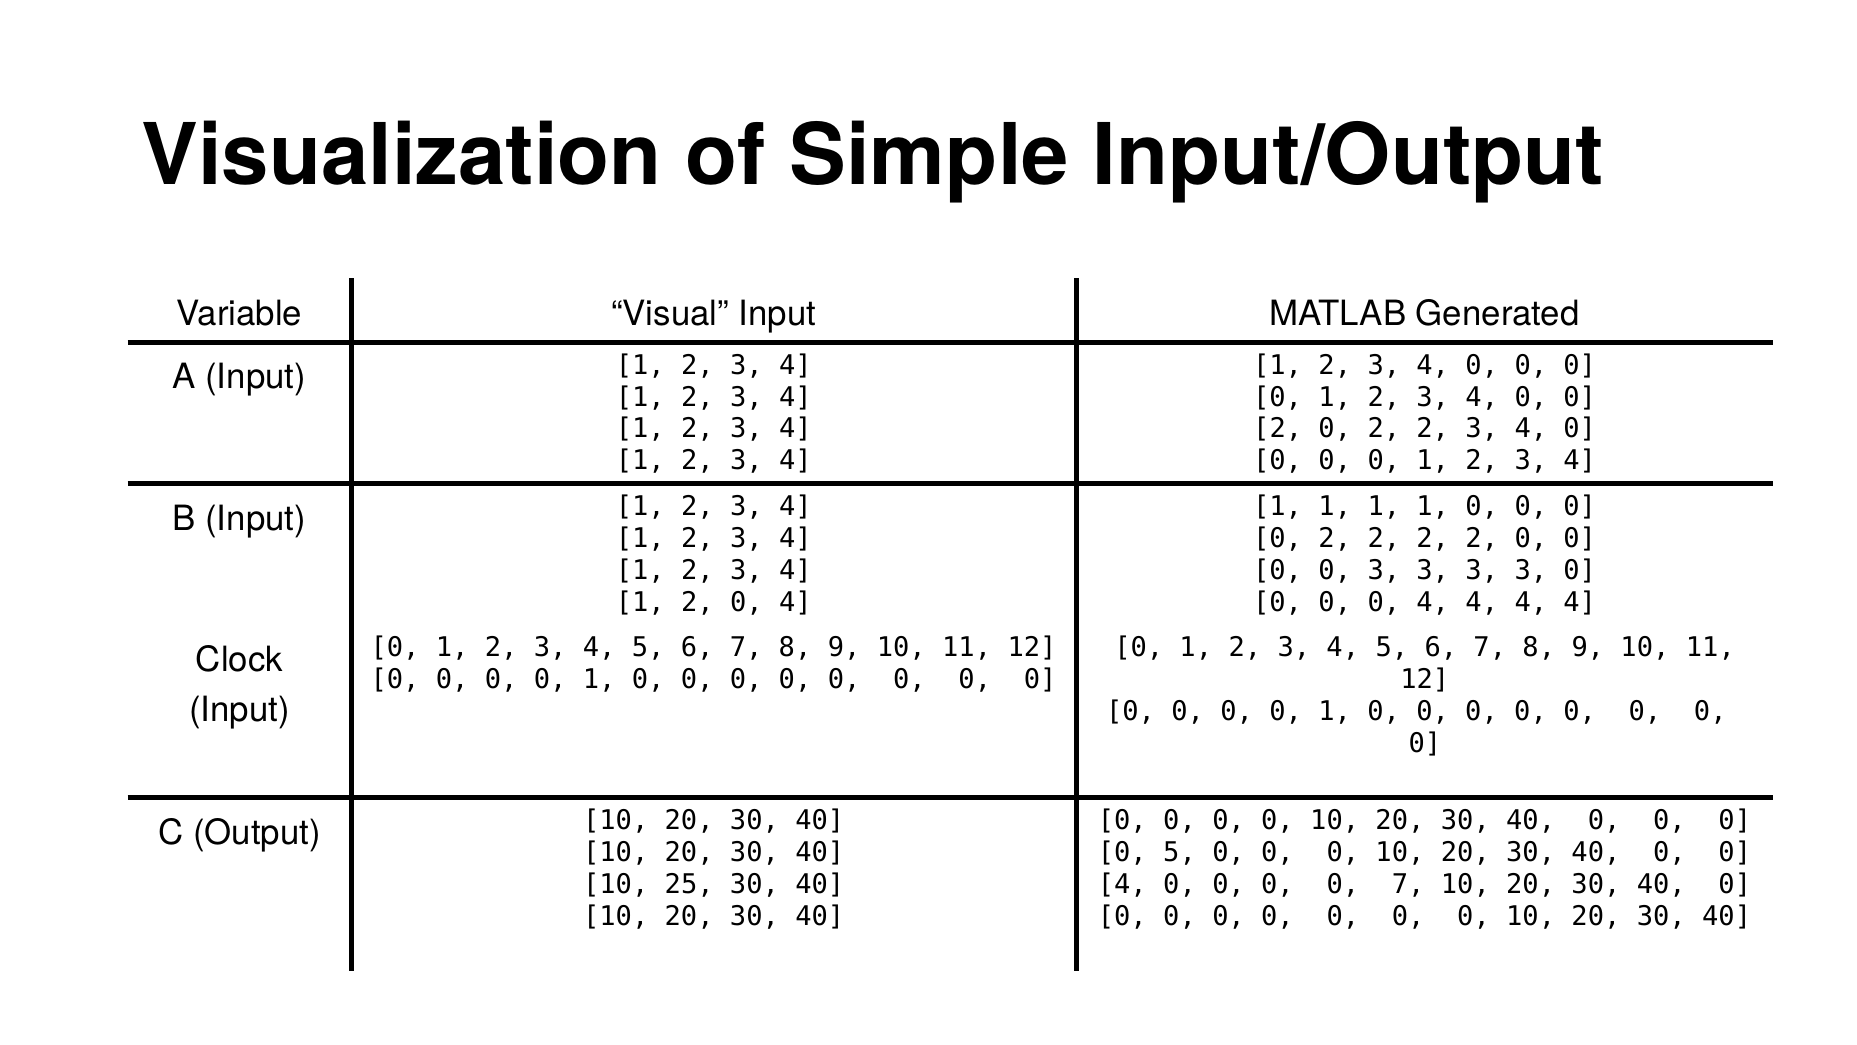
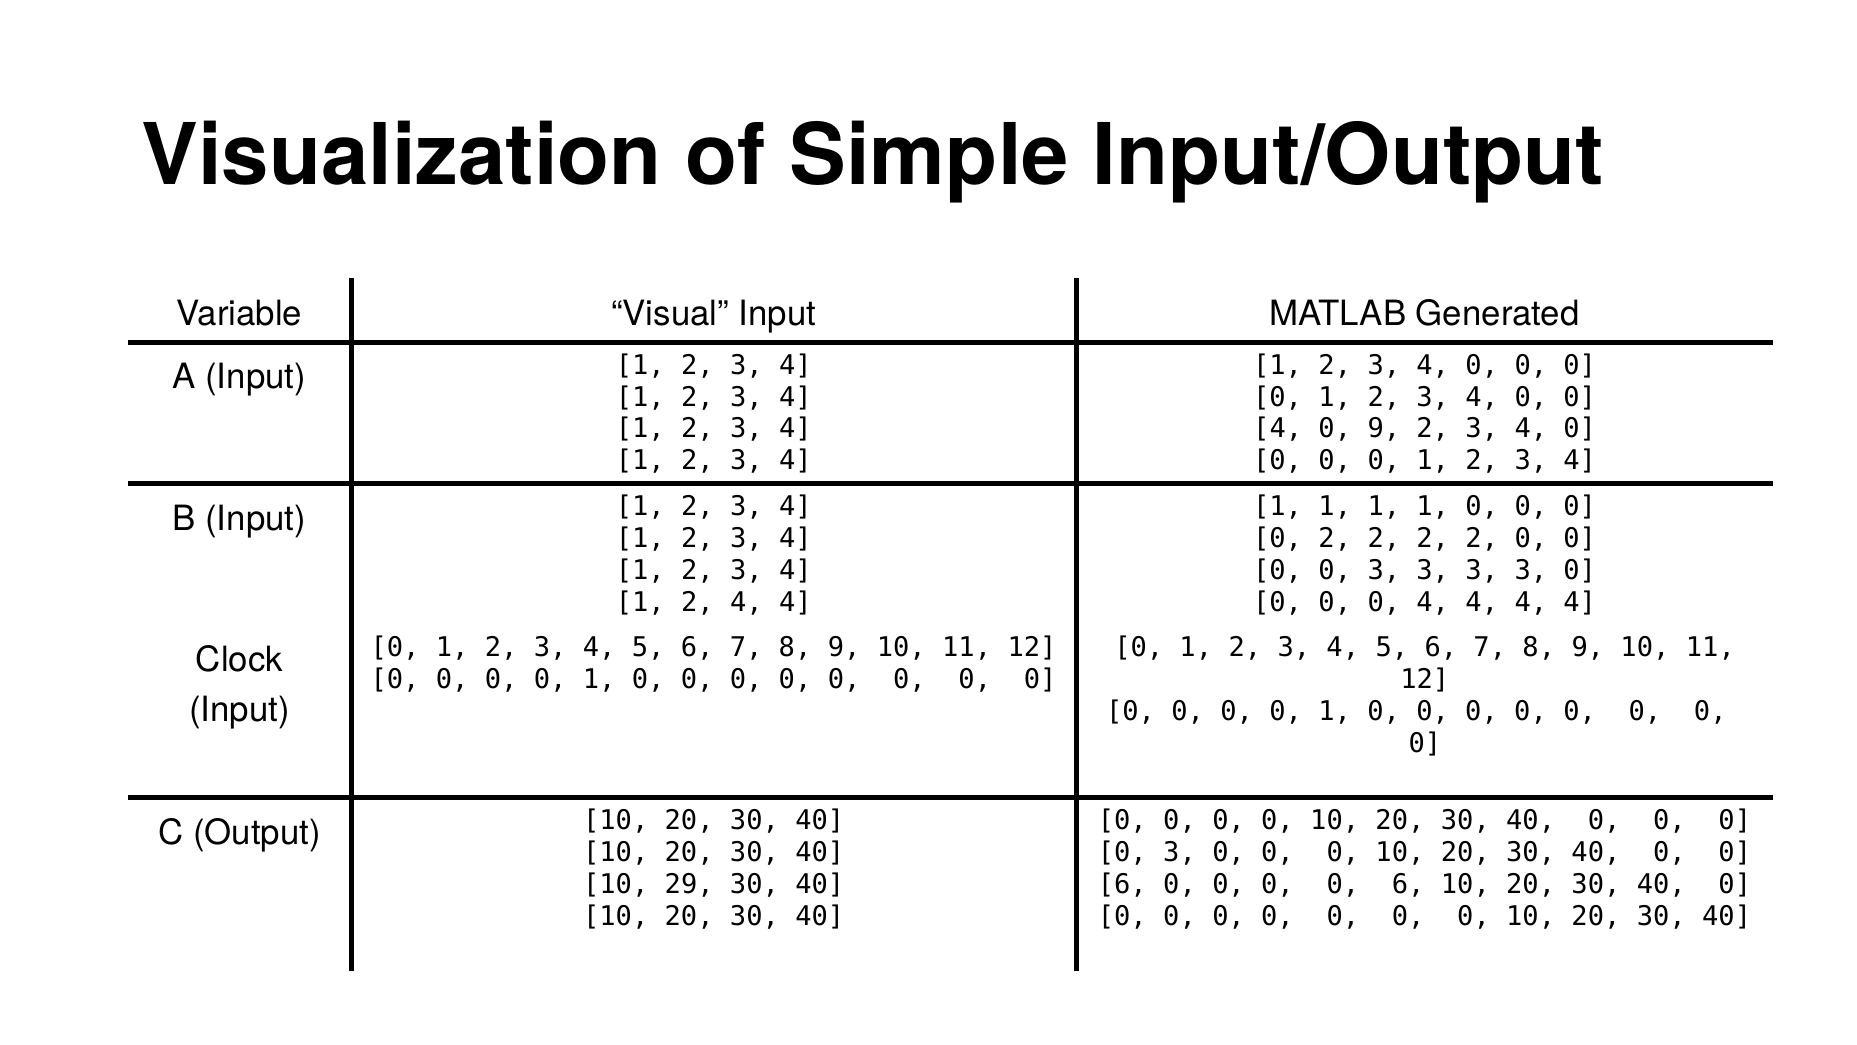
2: 2 -> 4 (1278, 429)
2: 2 -> 9 (1384, 429)
1 2 0: 0 -> 4 (746, 602)
5: 5 -> 3 (1179, 852)
25: 25 -> 29 (689, 884)
4: 4 -> 6 (1122, 884)
0 0 0 7: 7 -> 6 (1408, 884)
